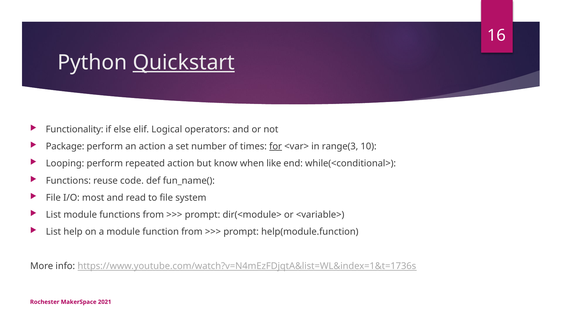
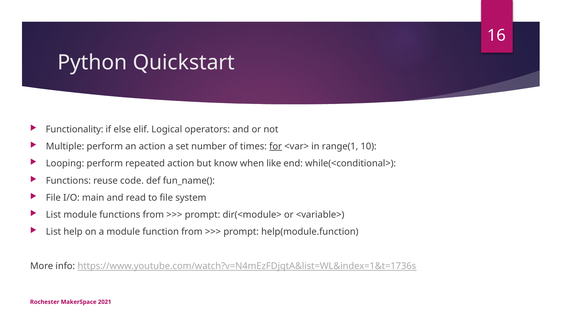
Quickstart underline: present -> none (184, 63)
Package: Package -> Multiple (65, 146)
range(3: range(3 -> range(1 (340, 146)
most: most -> main (93, 198)
